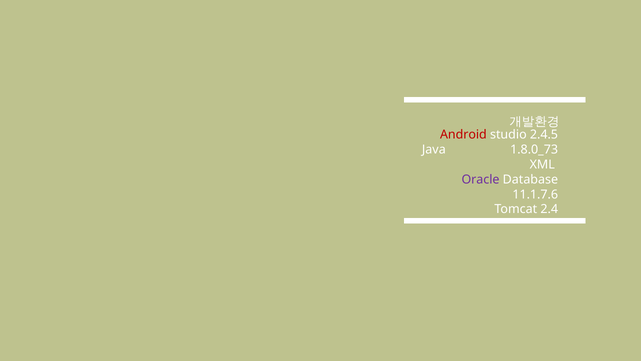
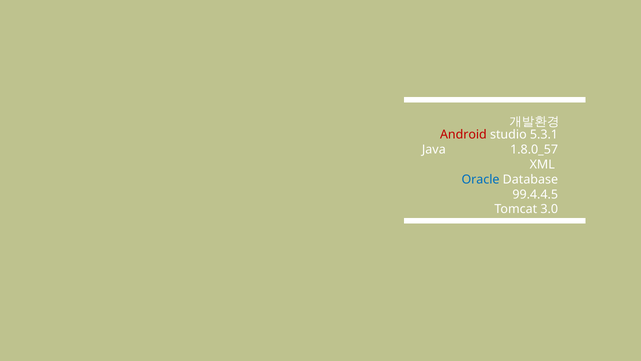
2.4.5: 2.4.5 -> 5.3.1 (544, 134)
1.8.0_73: 1.8.0_73 -> 1.8.0_57 (534, 149)
Oracle colour: purple -> blue (481, 179)
11.1.7.6: 11.1.7.6 -> 99.4.4.5 (535, 194)
2.4: 2.4 -> 3.0 (549, 209)
